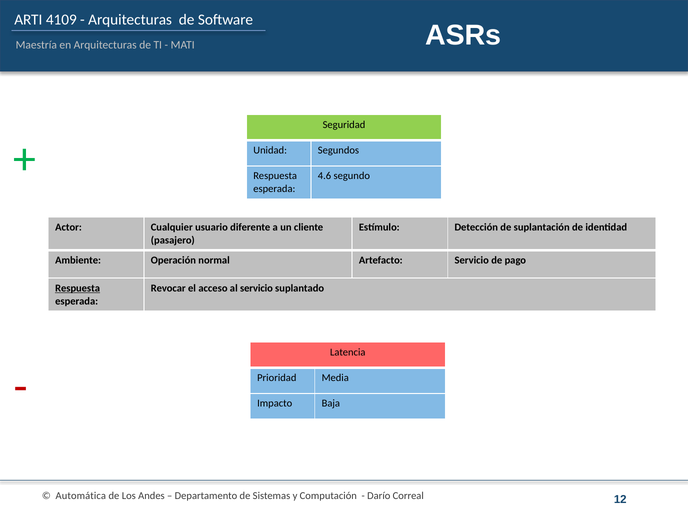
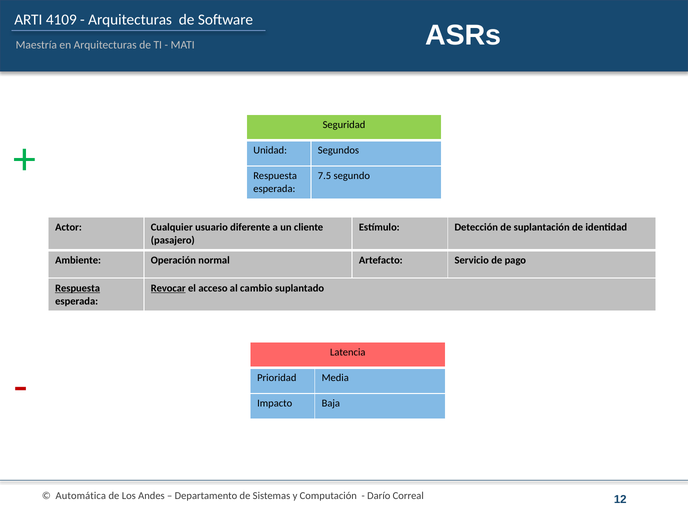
4.6: 4.6 -> 7.5 (324, 176)
Revocar underline: none -> present (168, 288)
al servicio: servicio -> cambio (256, 288)
